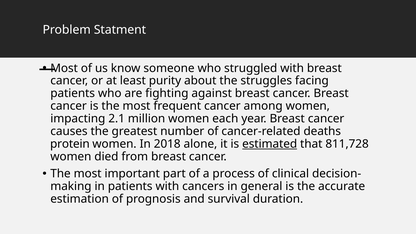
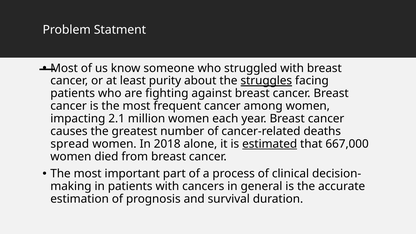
struggles underline: none -> present (266, 81)
protein: protein -> spread (70, 144)
811,728: 811,728 -> 667,000 (347, 144)
